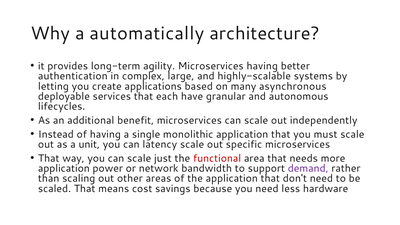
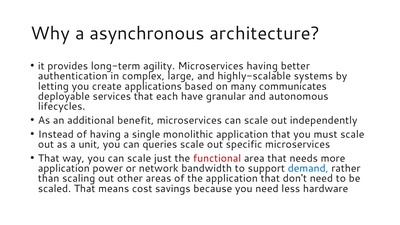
automatically: automatically -> asynchronous (147, 34)
asynchronous: asynchronous -> communicates (293, 86)
latency: latency -> queries (160, 144)
demand colour: purple -> blue (308, 168)
